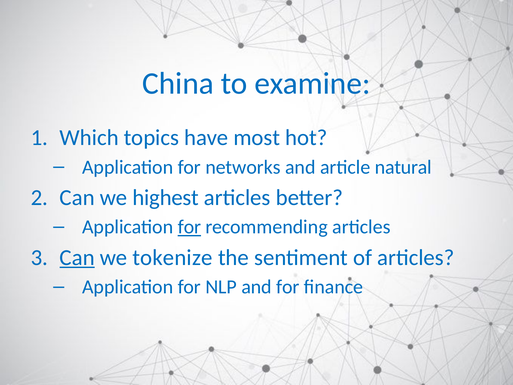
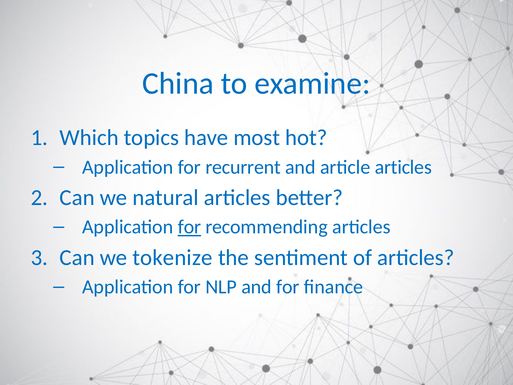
networks: networks -> recurrent (243, 167)
article natural: natural -> articles (403, 167)
highest: highest -> natural (166, 197)
Can underline: present -> none (77, 257)
